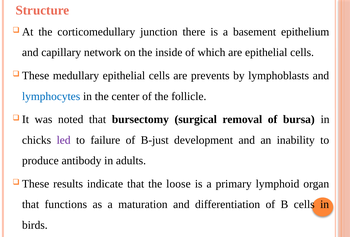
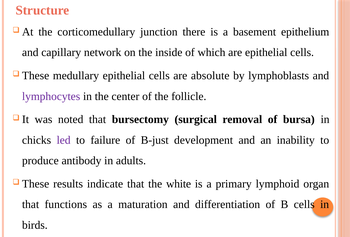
prevents: prevents -> absolute (210, 76)
lymphocytes colour: blue -> purple (51, 96)
loose: loose -> white (179, 183)
